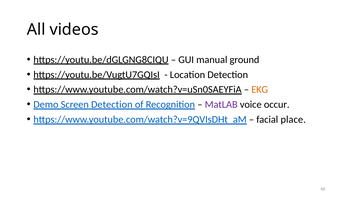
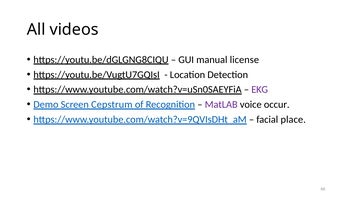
ground: ground -> license (244, 60)
EKG colour: orange -> purple (260, 90)
Screen Detection: Detection -> Cepstrum (112, 105)
